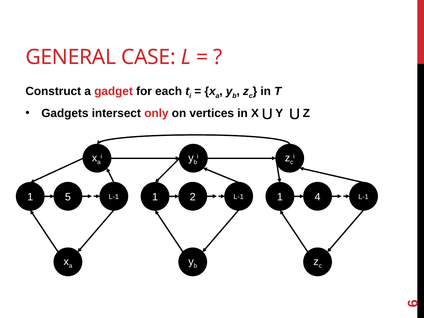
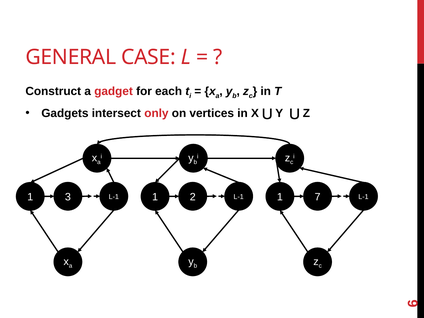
5: 5 -> 3 (68, 197)
4: 4 -> 7 (318, 197)
